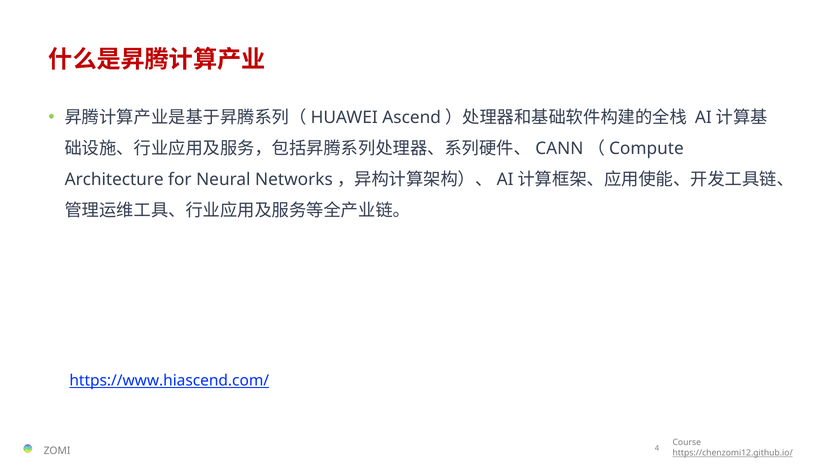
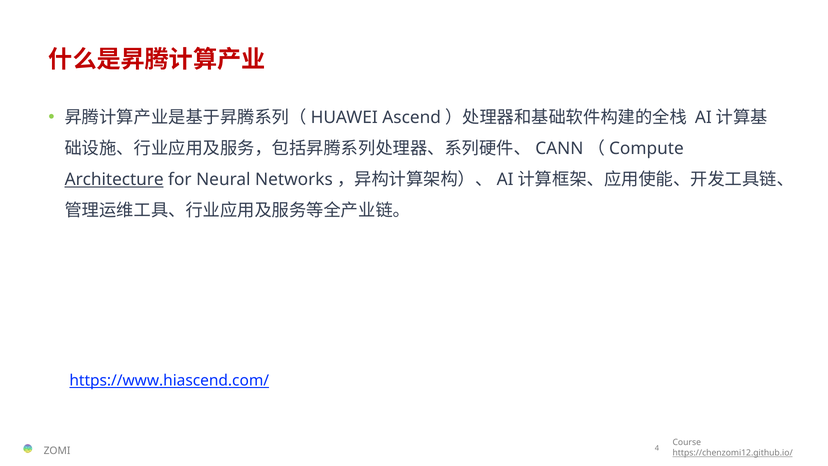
Architecture underline: none -> present (114, 179)
